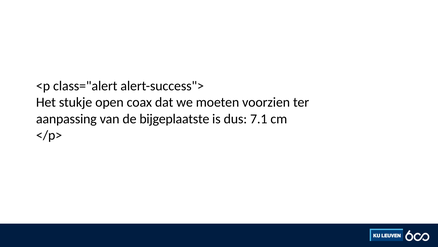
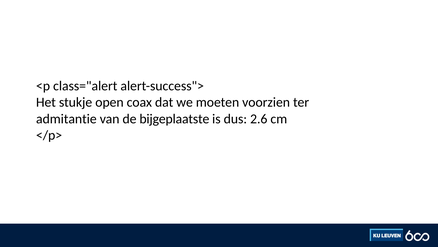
aanpassing: aanpassing -> admitantie (66, 119)
7.1: 7.1 -> 2.6 (259, 119)
